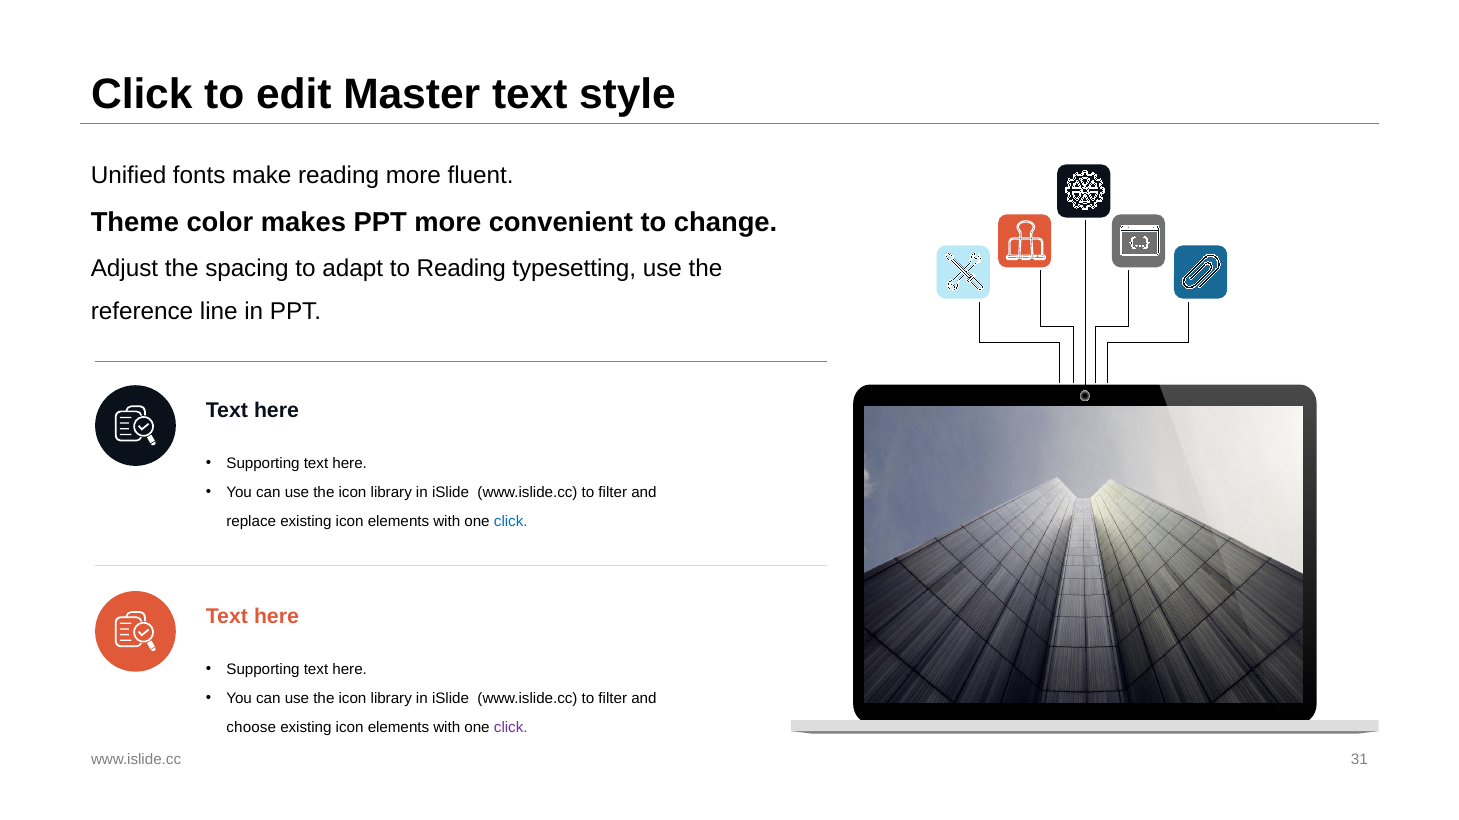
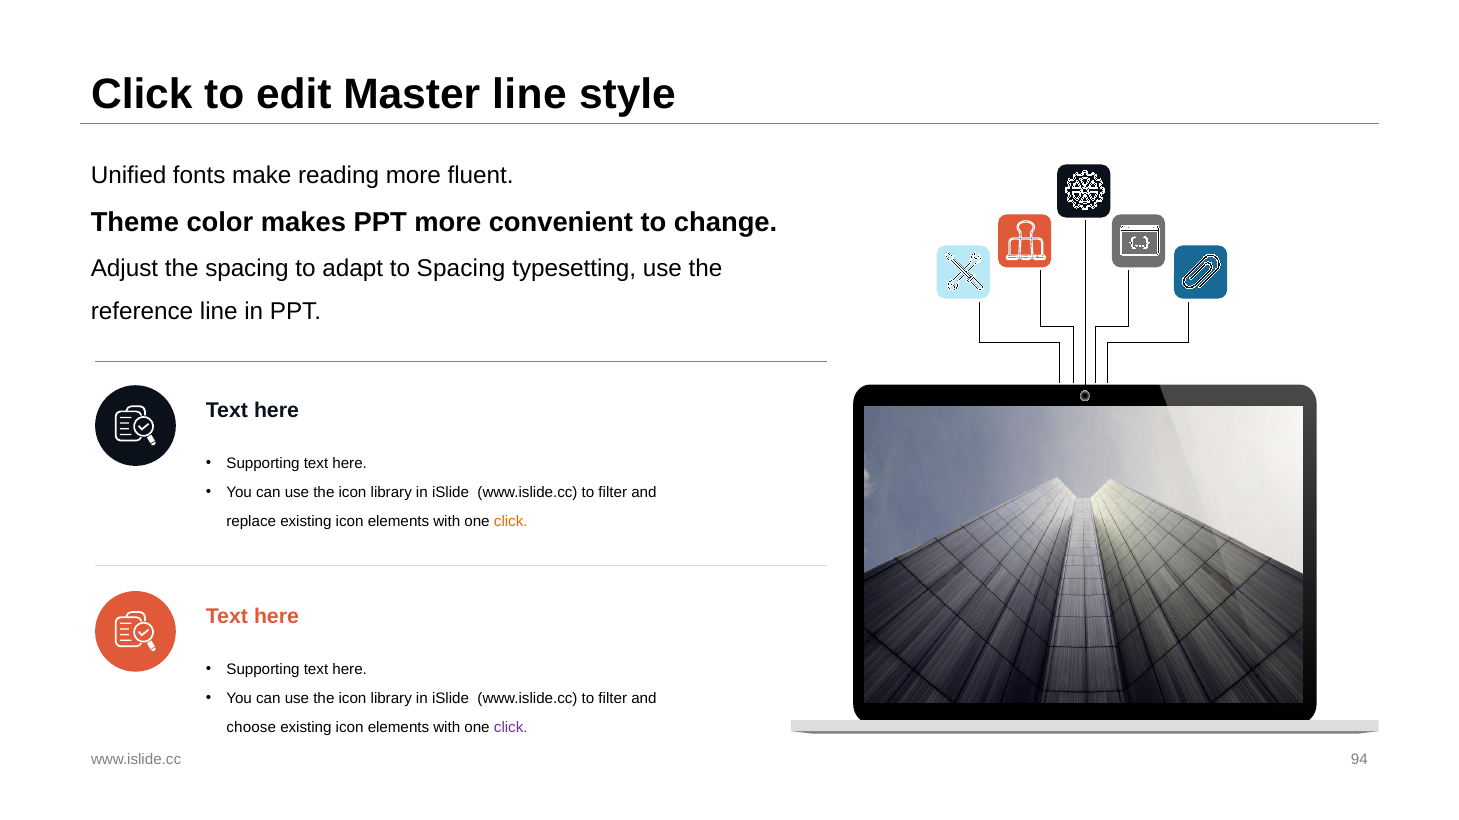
Master text: text -> line (529, 94)
to Reading: Reading -> Spacing (461, 268)
click colour: blue -> orange (511, 522)
31: 31 -> 94 (1359, 760)
